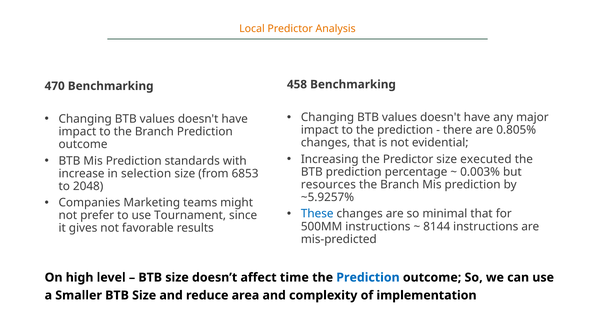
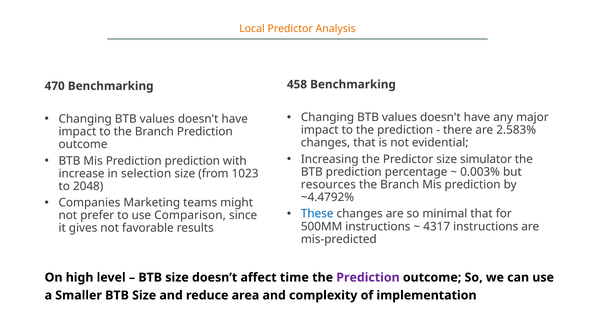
0.805%: 0.805% -> 2.583% (516, 130)
executed: executed -> simulator (486, 159)
Prediction standards: standards -> prediction (192, 161)
6853: 6853 -> 1023 (245, 173)
~5.9257%: ~5.9257% -> ~4.4792% (327, 197)
Tournament: Tournament -> Comparison (190, 215)
8144: 8144 -> 4317 (437, 226)
Prediction colour: blue -> purple (368, 277)
